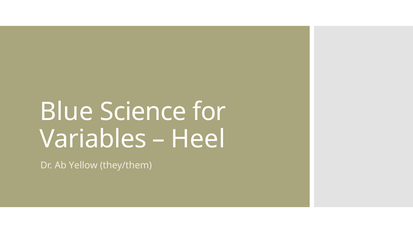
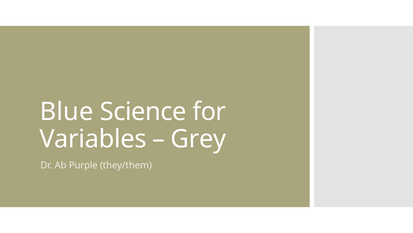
Heel: Heel -> Grey (198, 139)
Yellow: Yellow -> Purple (83, 165)
